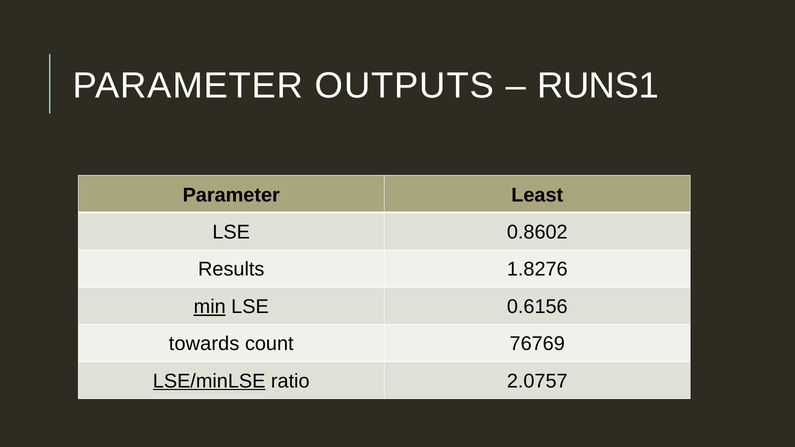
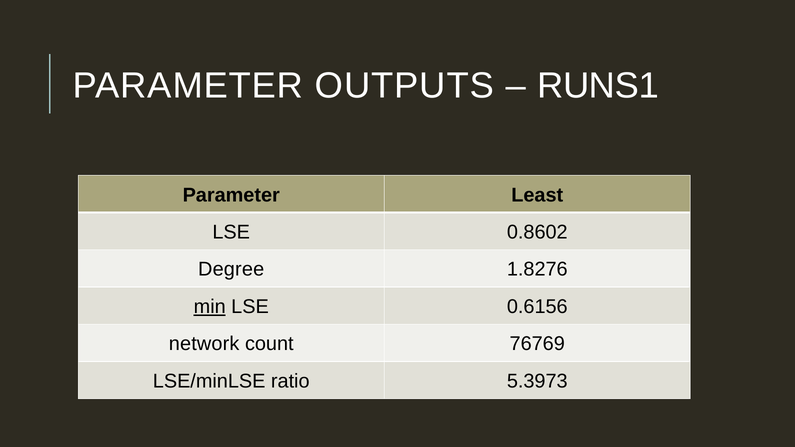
Results: Results -> Degree (231, 270)
towards: towards -> network (204, 344)
LSE/minLSE underline: present -> none (209, 381)
2.0757: 2.0757 -> 5.3973 (537, 381)
